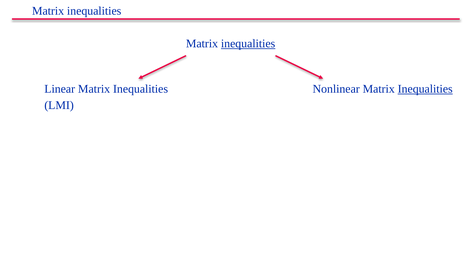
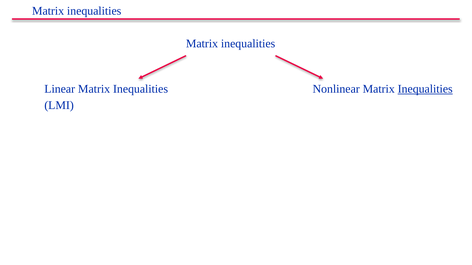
inequalities underline: present -> none (248, 44)
